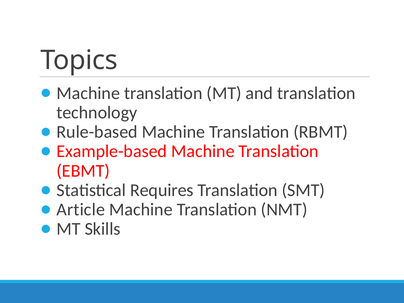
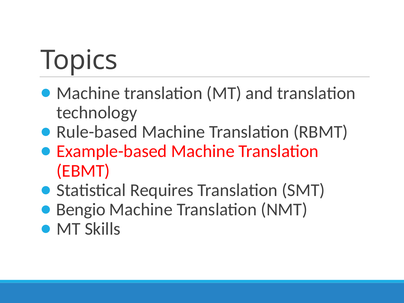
Article: Article -> Bengio (81, 210)
